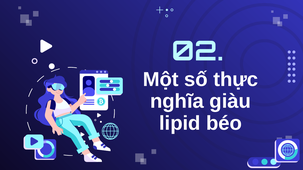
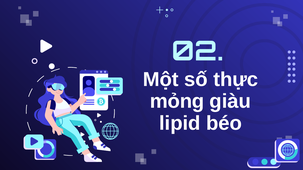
nghĩa: nghĩa -> mỏng (177, 102)
